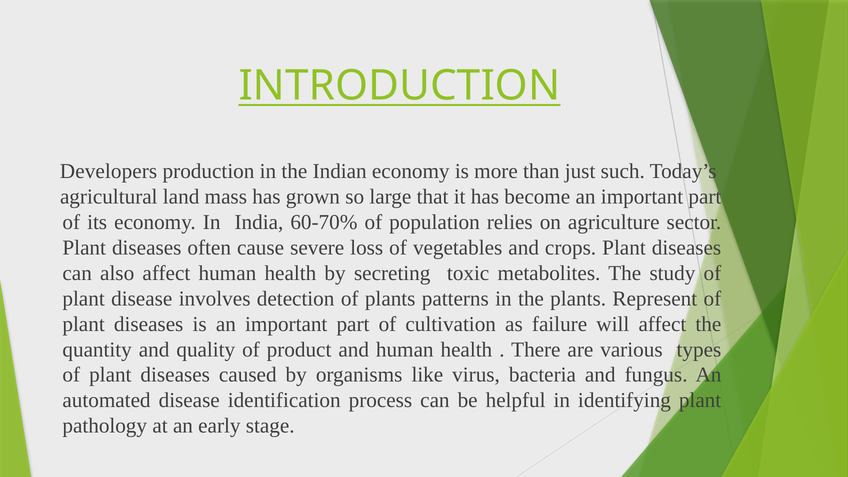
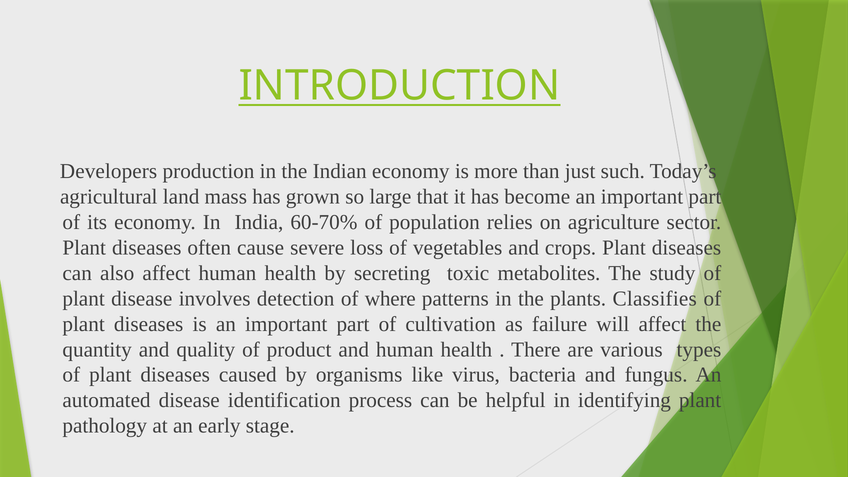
of plants: plants -> where (390, 299)
Represent: Represent -> Classifies (655, 299)
